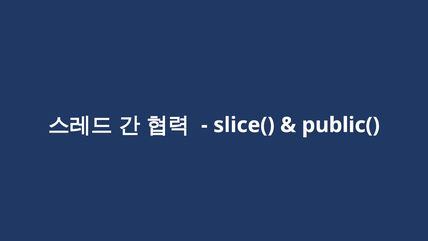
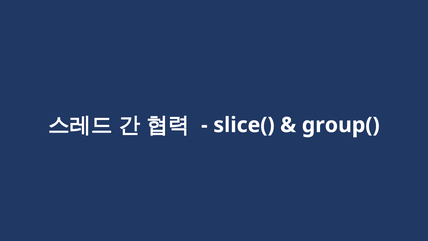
public(: public( -> group( (341, 125)
